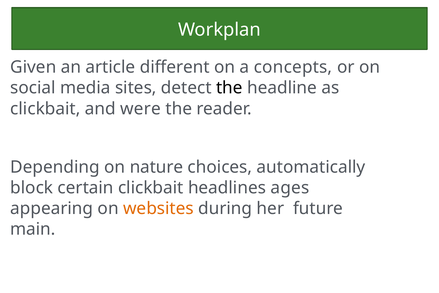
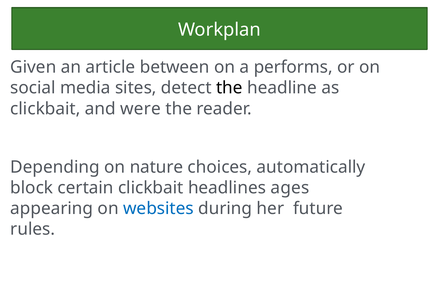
different: different -> between (175, 67)
concepts: concepts -> performs (293, 67)
websites colour: orange -> blue (158, 208)
main: main -> rules (33, 229)
